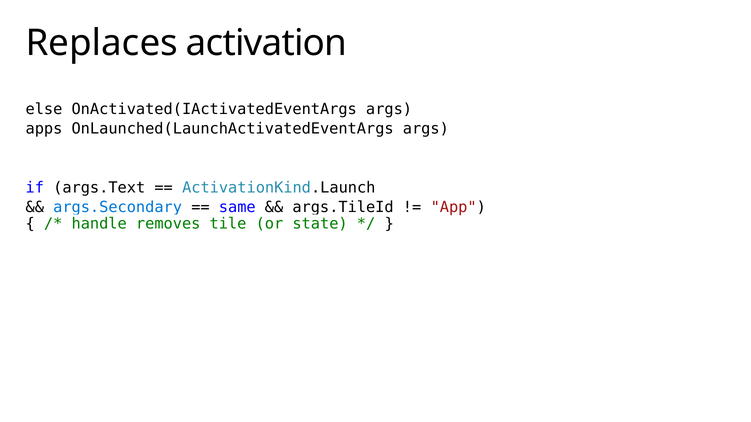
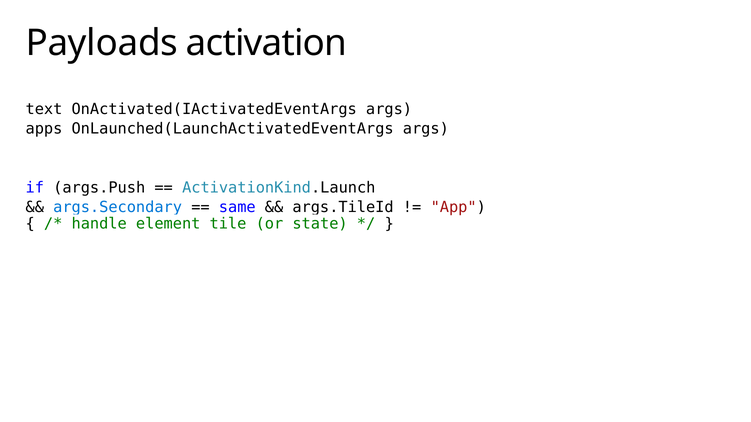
Replaces: Replaces -> Payloads (102, 43)
else: else -> text (44, 109)
args.Text: args.Text -> args.Push (99, 188)
removes: removes -> element (168, 224)
